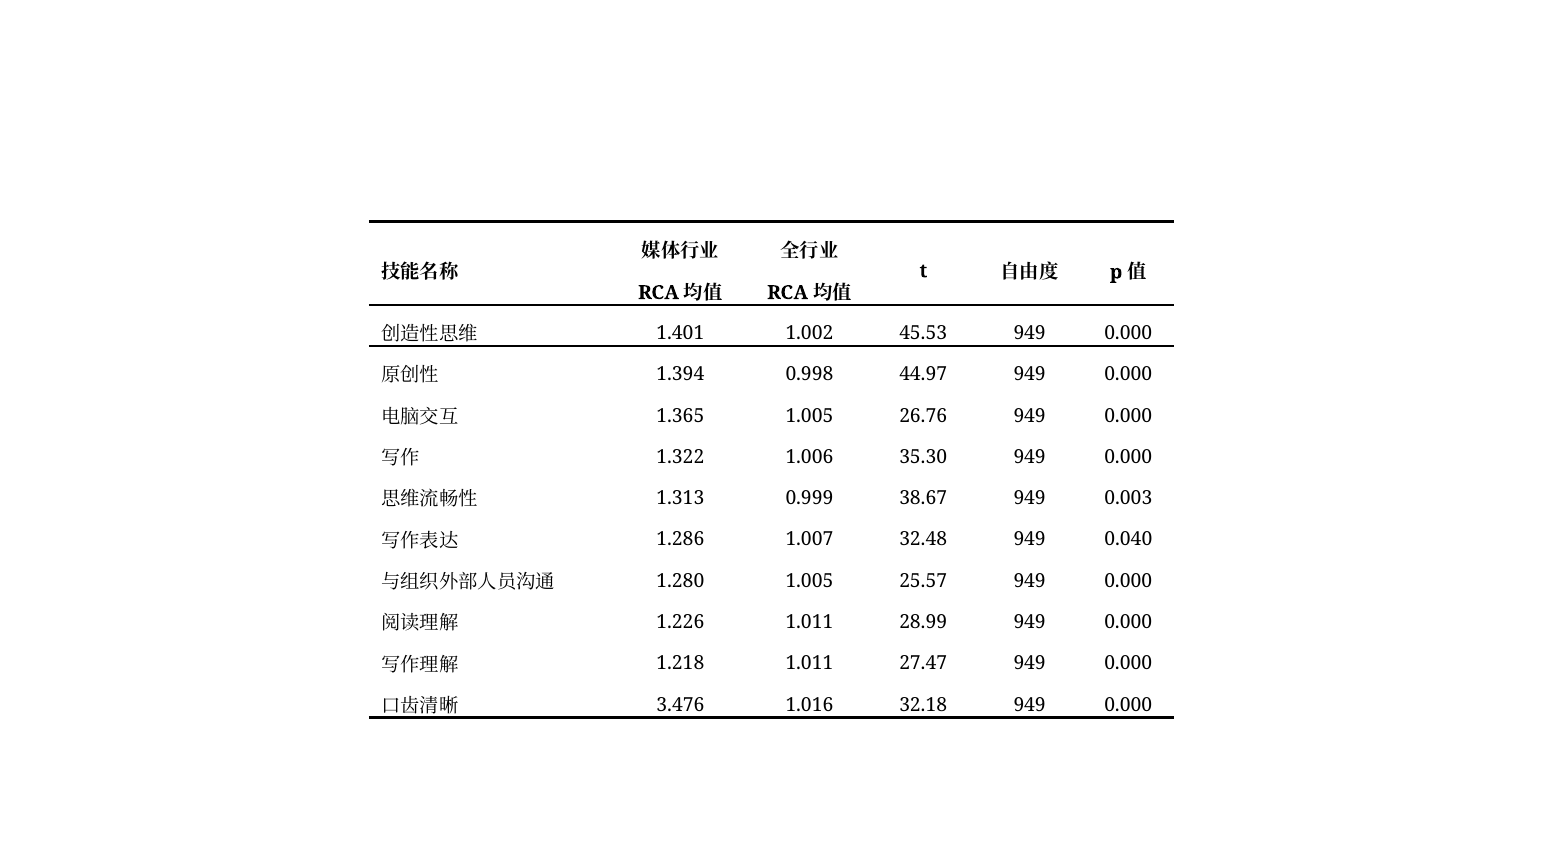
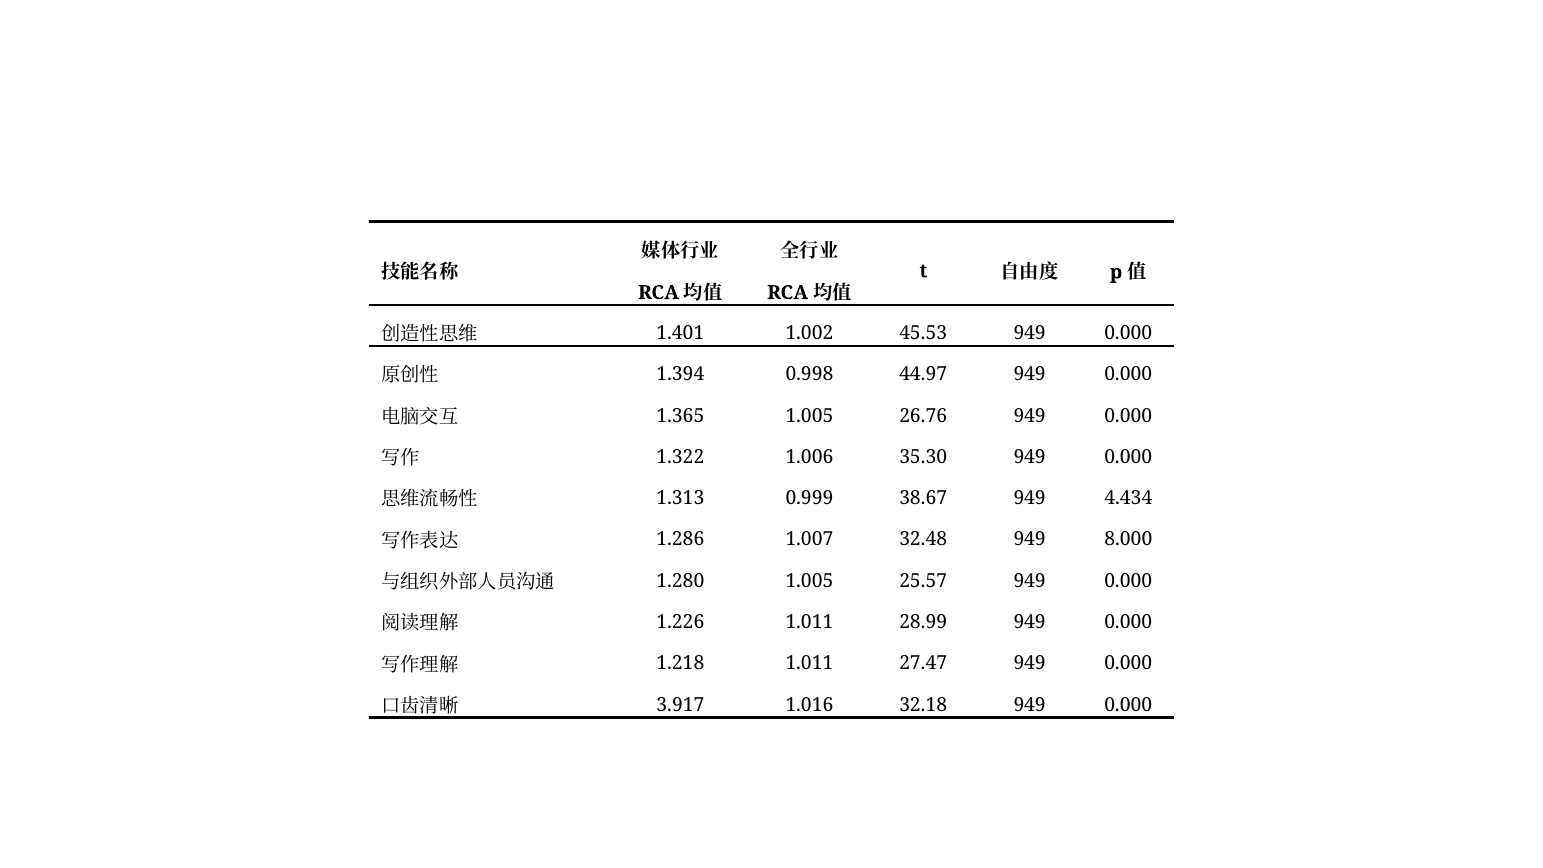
0.003: 0.003 -> 4.434 (1128, 498)
0.040: 0.040 -> 8.000 (1128, 540)
3.476: 3.476 -> 3.917 (680, 705)
